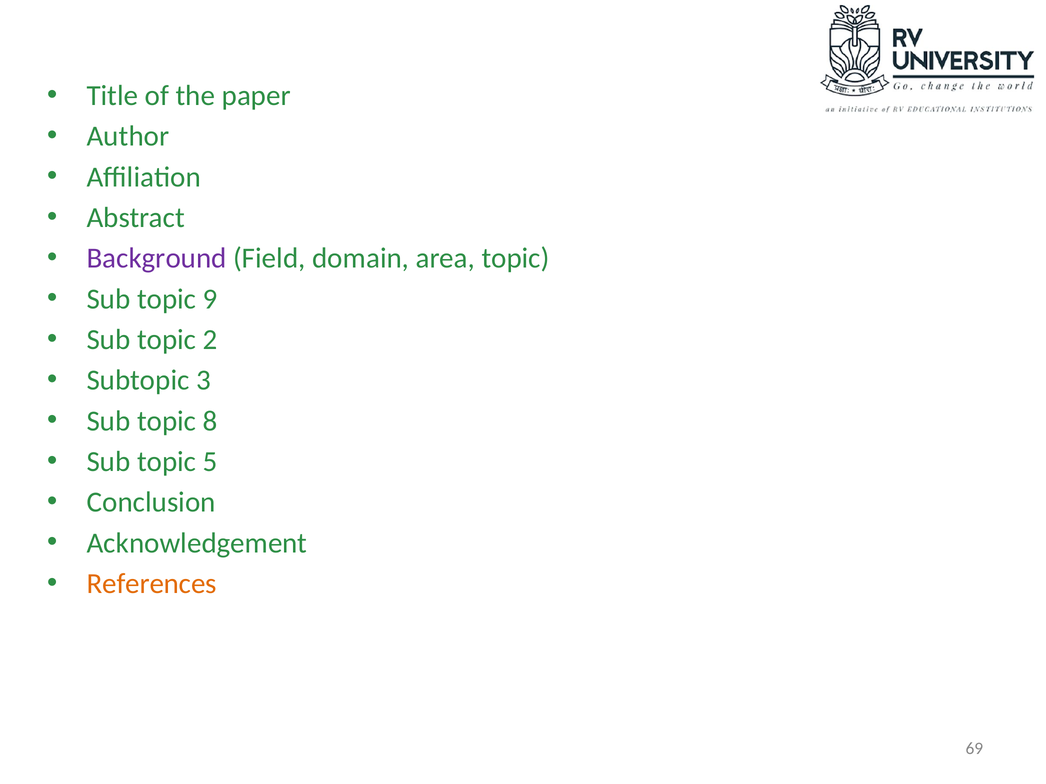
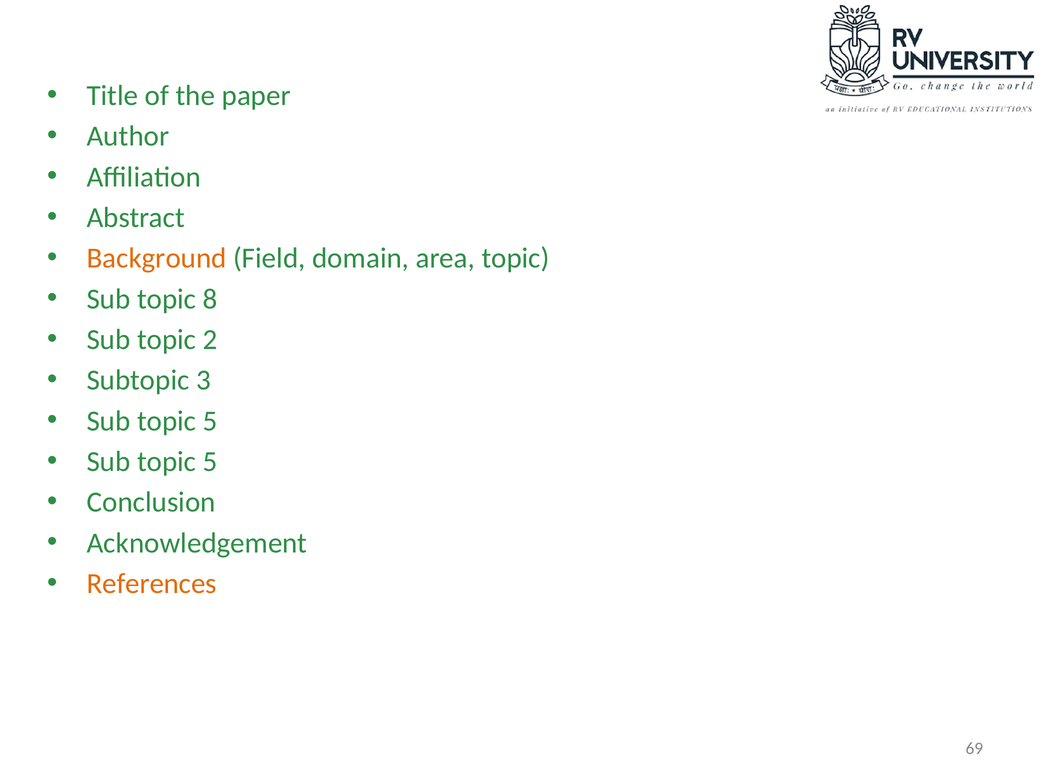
Background colour: purple -> orange (157, 258)
9: 9 -> 8 (210, 299)
8: 8 -> 5 (210, 421)
